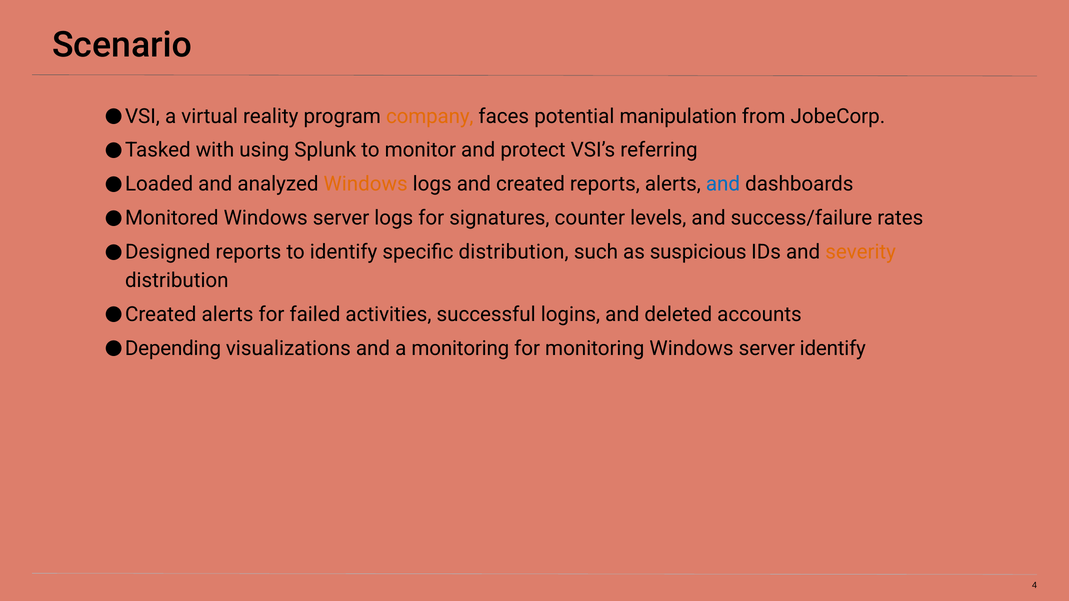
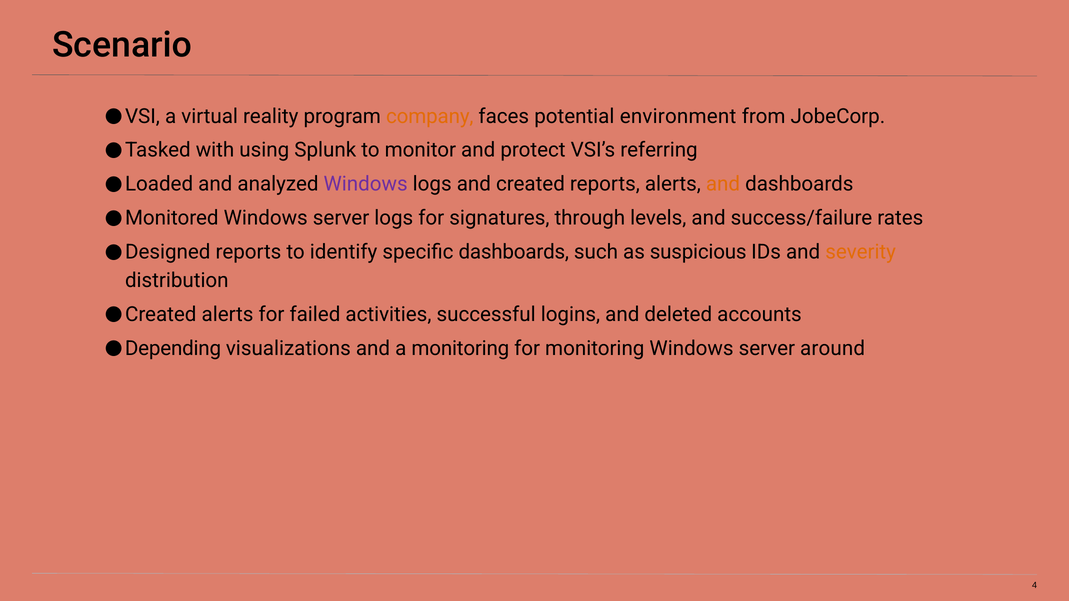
manipulation: manipulation -> environment (678, 116)
Windows colour: orange -> purple (366, 184)
and colour: blue -> orange (723, 184)
counter: counter -> through (590, 218)
specific distribution: distribution -> dashboards (514, 252)
server identify: identify -> around (833, 349)
